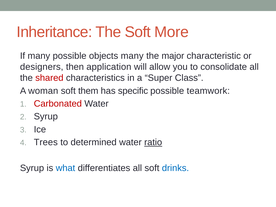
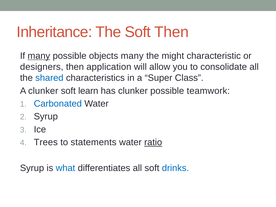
Soft More: More -> Then (171, 32)
many underline: none -> present (39, 56)
major: major -> might (173, 56)
shared colour: red -> blue (49, 78)
A woman: woman -> clunker (43, 91)
them: them -> learn (88, 91)
has specific: specific -> clunker (133, 91)
Carbonated colour: red -> blue (58, 104)
determined: determined -> statements (94, 142)
